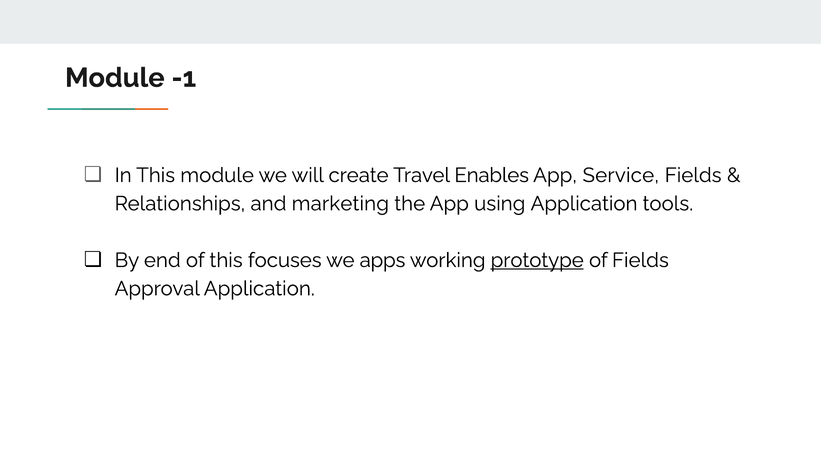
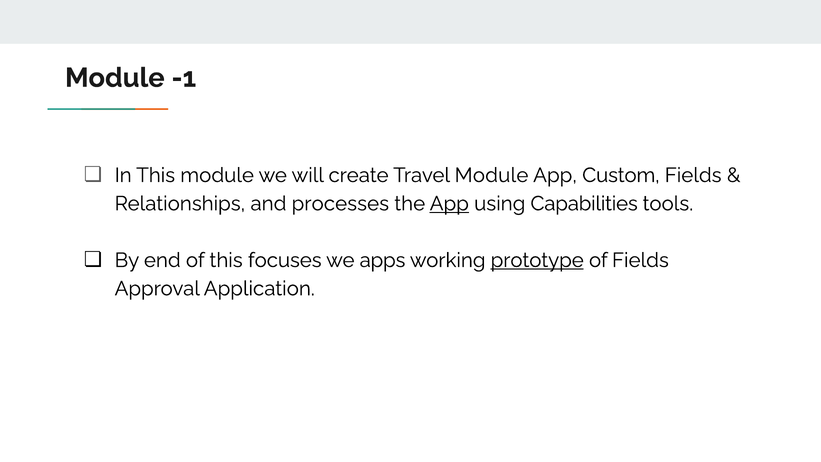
Travel Enables: Enables -> Module (491, 175)
Service: Service -> Custom (621, 175)
marketing: marketing -> processes (340, 204)
App underline: none -> present (449, 204)
using Application: Application -> Capabilities (584, 204)
